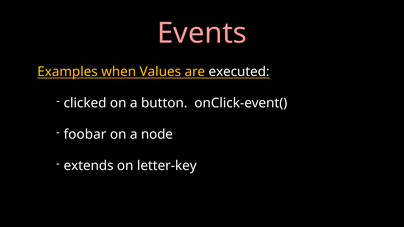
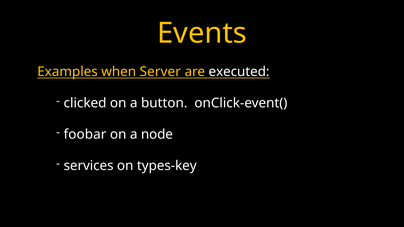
Events colour: pink -> yellow (202, 33)
Values: Values -> Server (160, 72)
extends: extends -> services (89, 166)
letter-key: letter-key -> types-key (167, 166)
